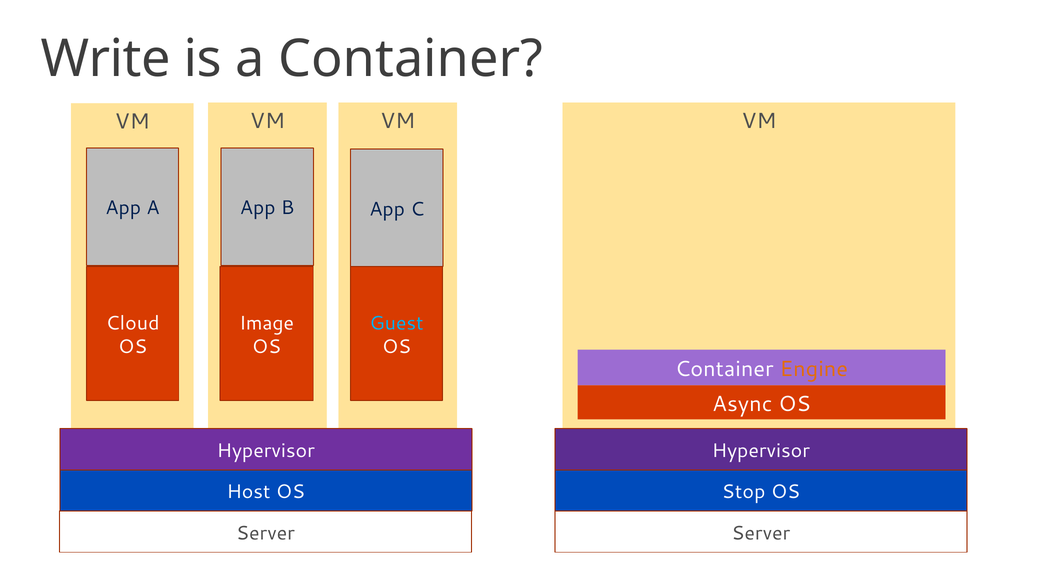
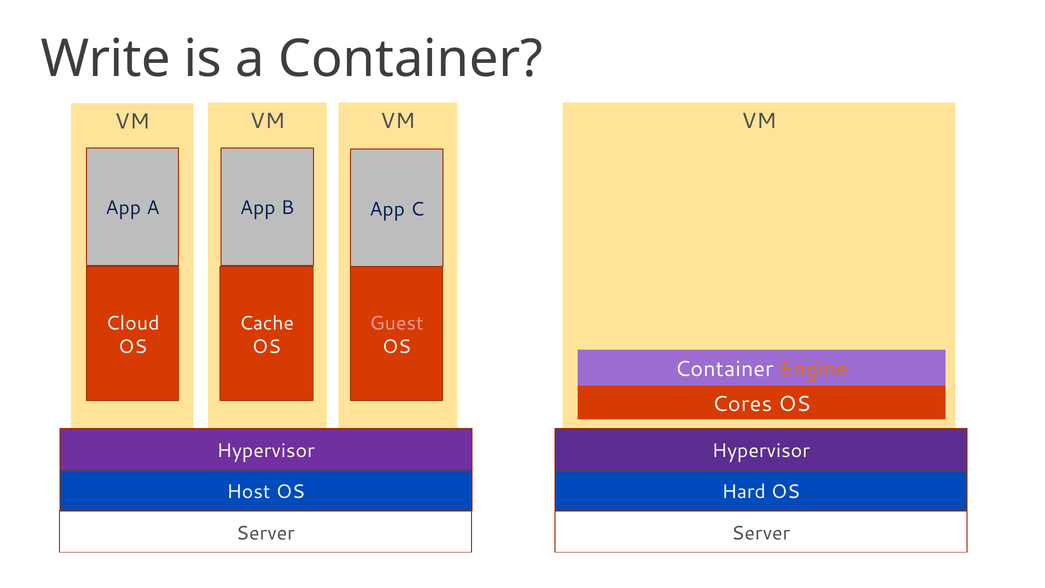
Image: Image -> Cache (267, 323)
Guest colour: light blue -> pink (397, 323)
Async: Async -> Cores (742, 404)
Stop: Stop -> Hard (744, 492)
